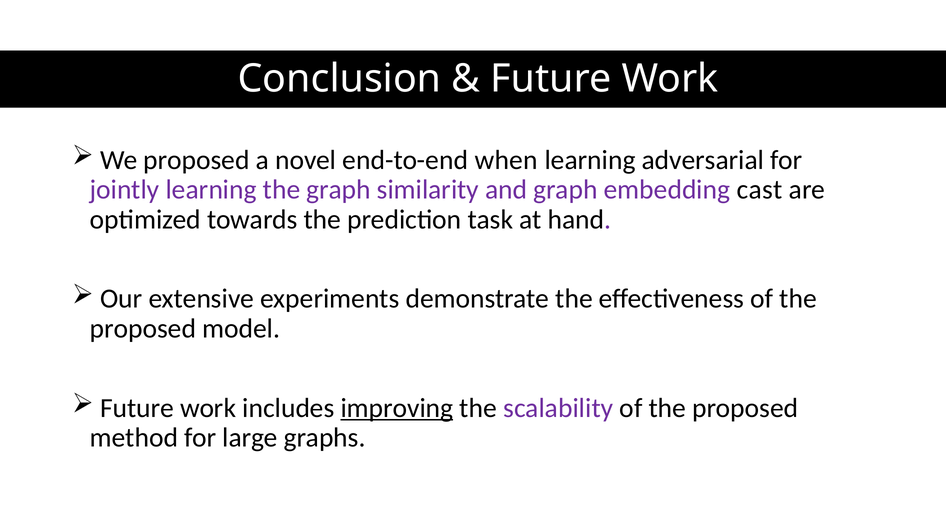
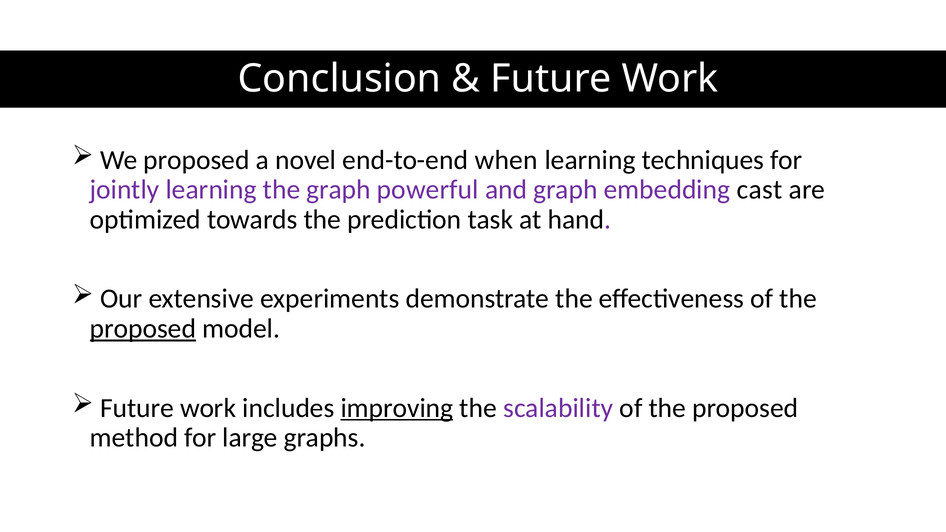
adversarial: adversarial -> techniques (703, 160)
similarity: similarity -> powerful (428, 190)
proposed underline: none -> present (143, 329)
